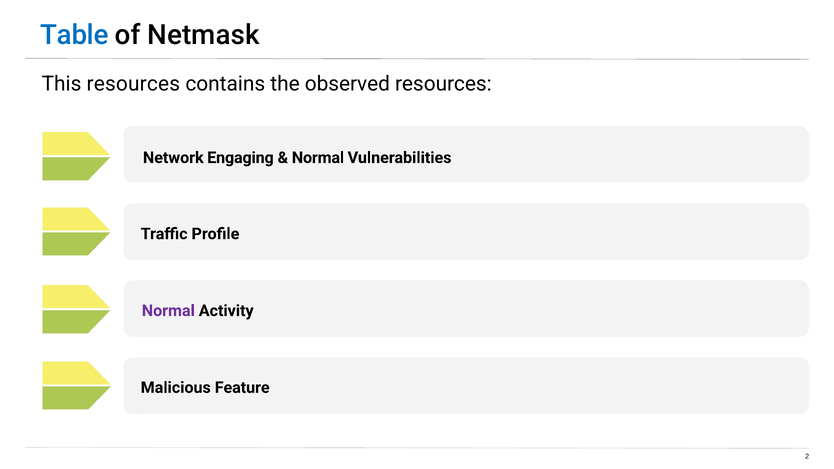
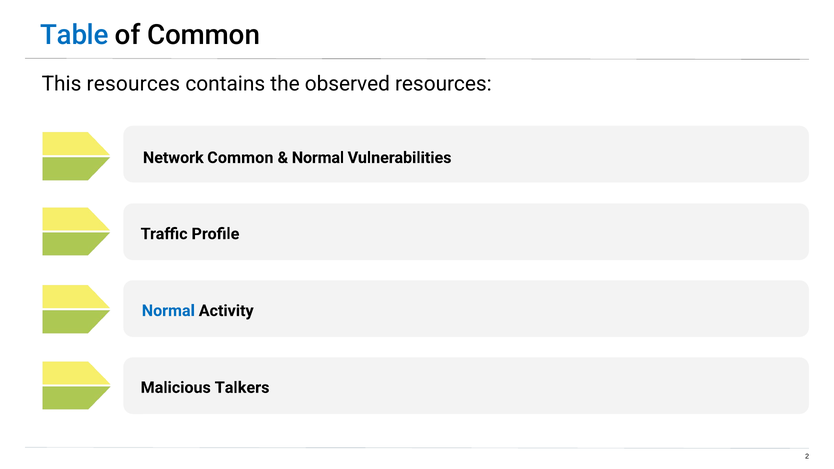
of Netmask: Netmask -> Common (204, 35)
Network Engaging: Engaging -> Common (240, 158)
Normal colour: purple -> blue (168, 311)
Feature: Feature -> Talkers (242, 388)
